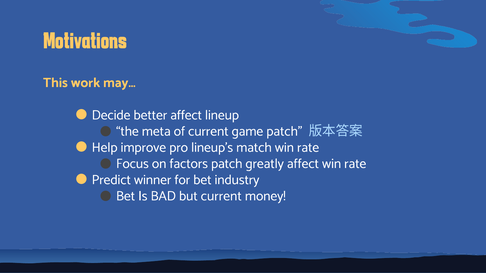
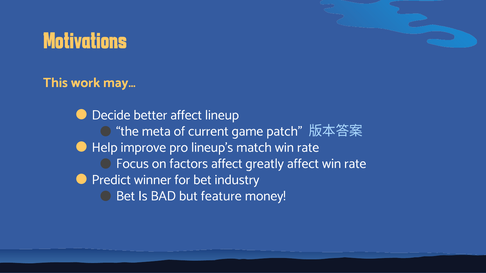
factors patch: patch -> affect (227, 164)
but current: current -> feature (221, 196)
